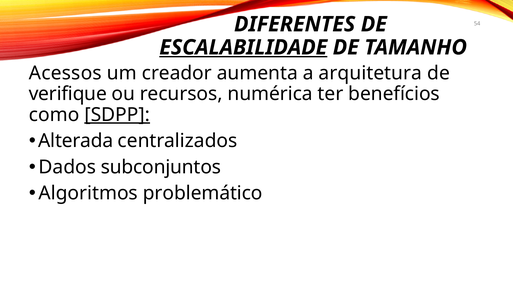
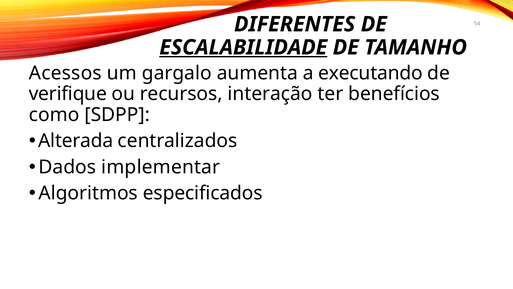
creador: creador -> gargalo (177, 73)
arquitetura: arquitetura -> executando (370, 73)
numérica: numérica -> interação (270, 94)
SDPP underline: present -> none (117, 115)
subconjuntos: subconjuntos -> implementar (161, 167)
problemático: problemático -> especificados (203, 193)
